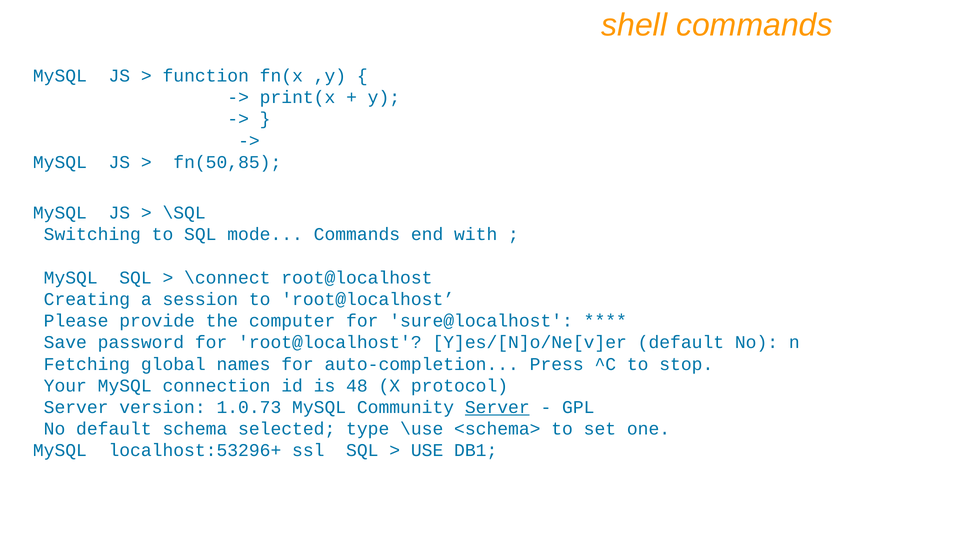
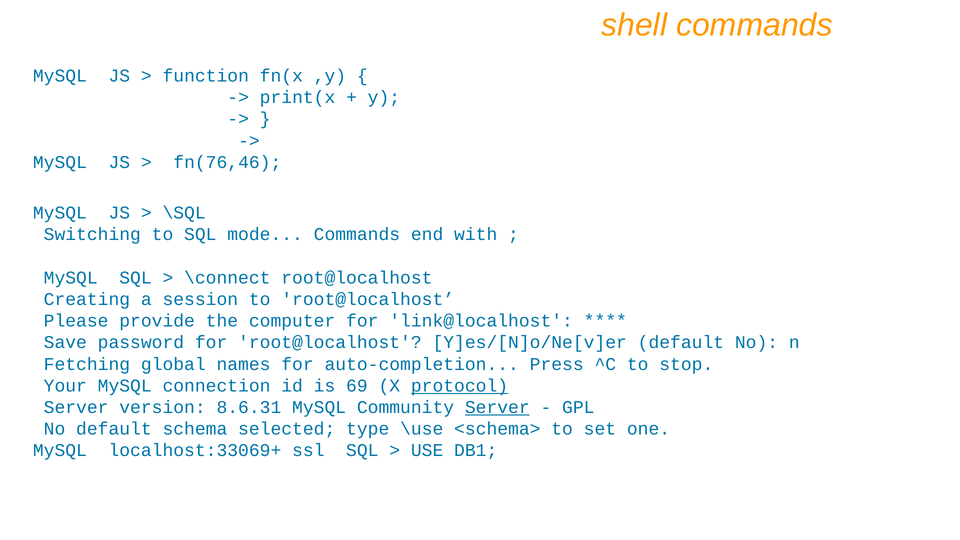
fn(50,85: fn(50,85 -> fn(76,46 (227, 162)
sure@localhost: sure@localhost -> link@localhost (481, 321)
48: 48 -> 69 (357, 386)
protocol underline: none -> present (460, 386)
1.0.73: 1.0.73 -> 8.6.31 (249, 407)
localhost:53296+: localhost:53296+ -> localhost:33069+ (195, 450)
